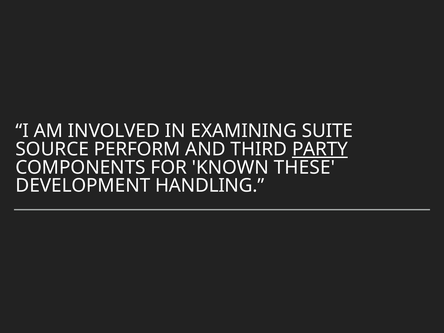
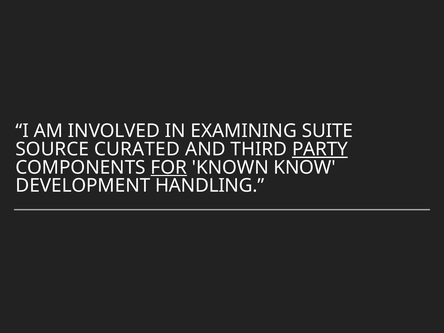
PERFORM: PERFORM -> CURATED (137, 149)
FOR underline: none -> present (169, 167)
THESE: THESE -> KNOW (305, 167)
